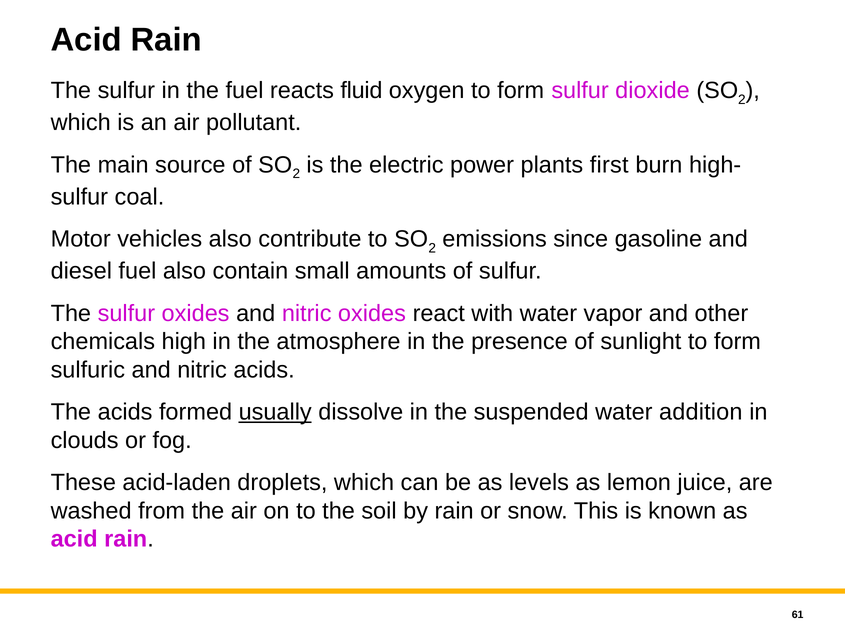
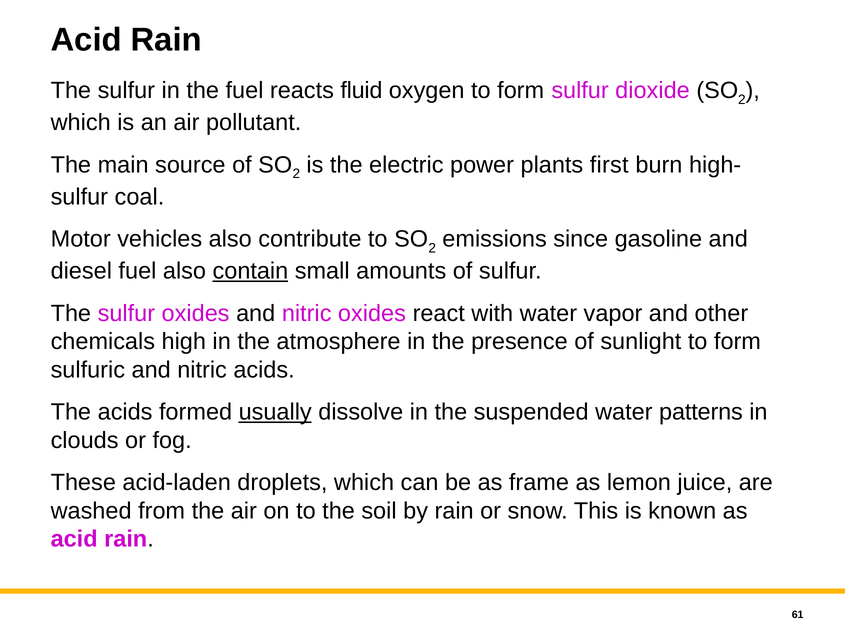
contain underline: none -> present (250, 271)
addition: addition -> patterns (701, 412)
levels: levels -> frame (539, 482)
